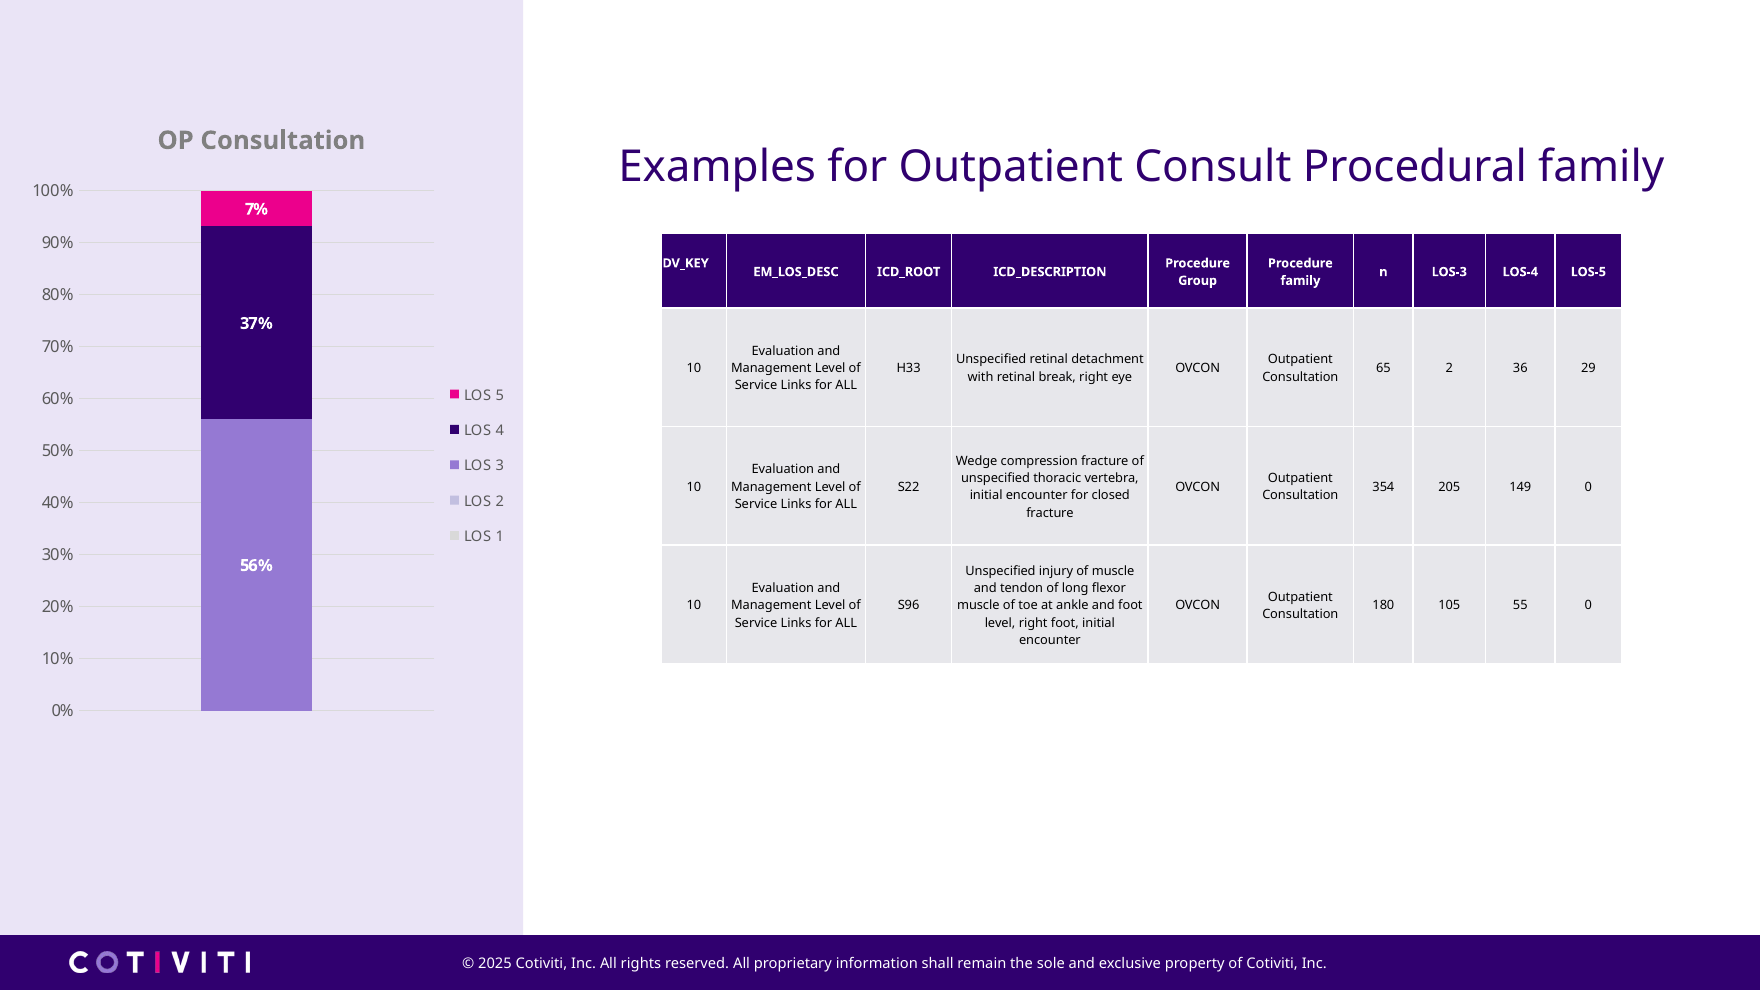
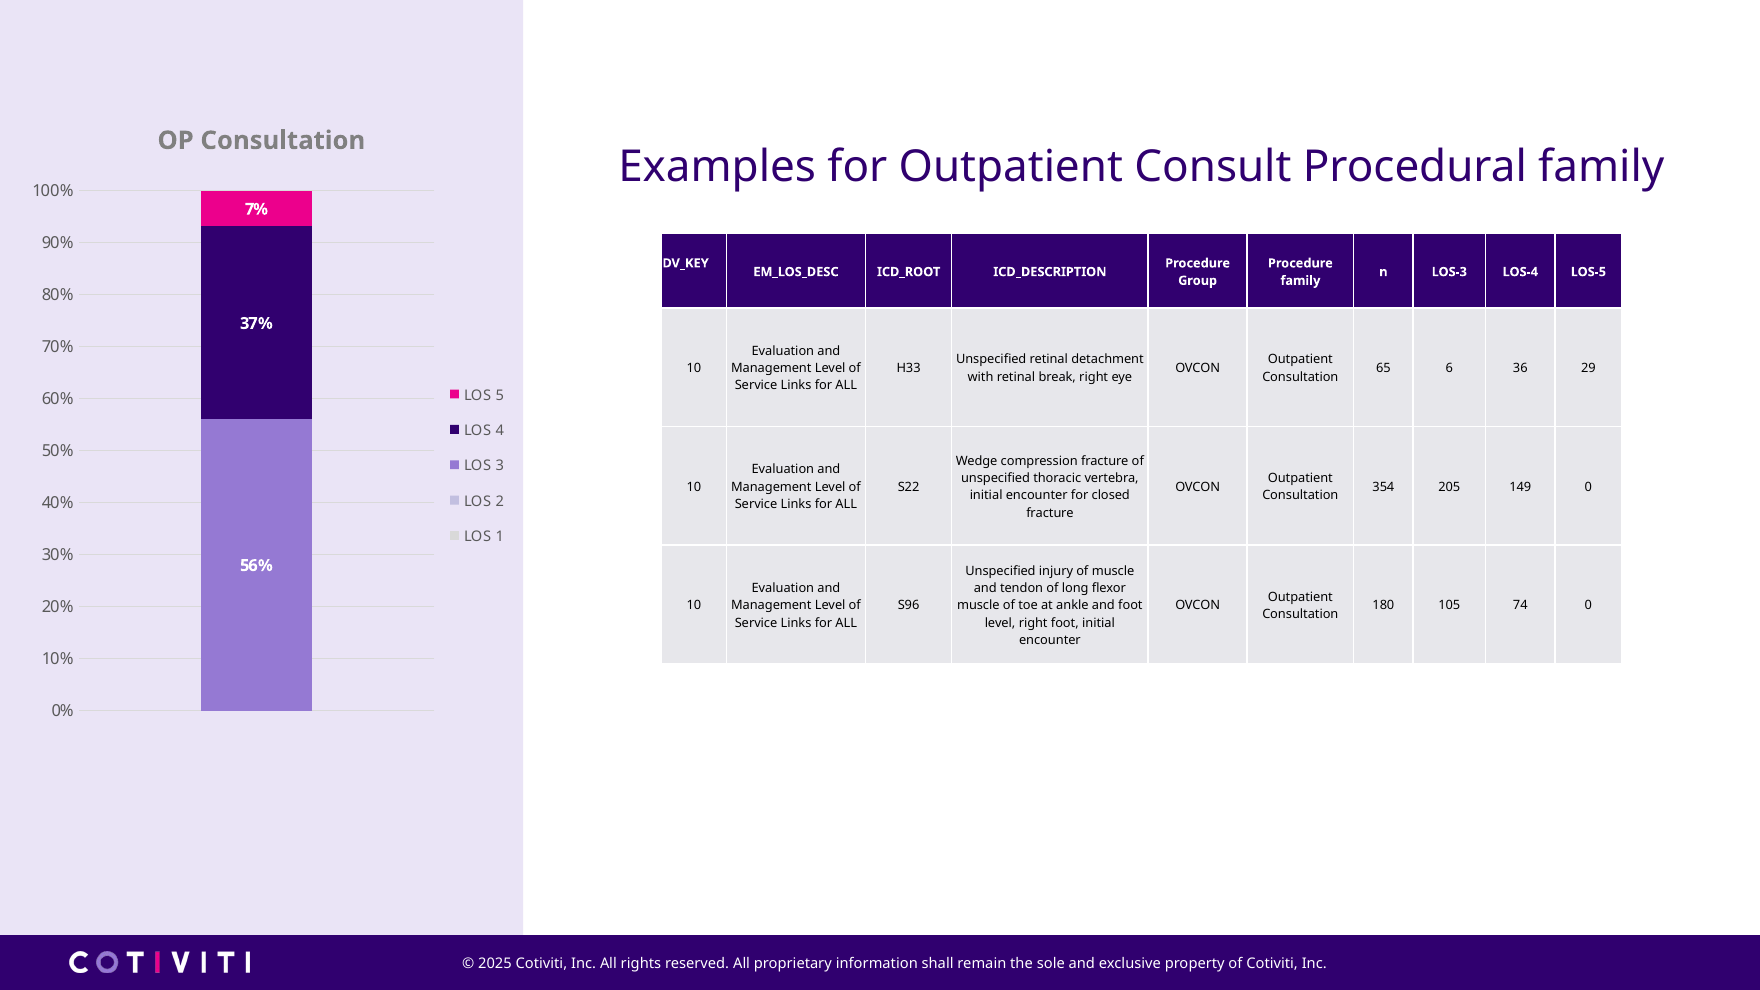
65 2: 2 -> 6 (1449, 368)
55: 55 -> 74 (1520, 606)
